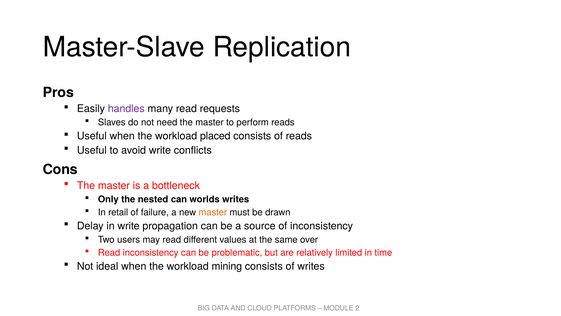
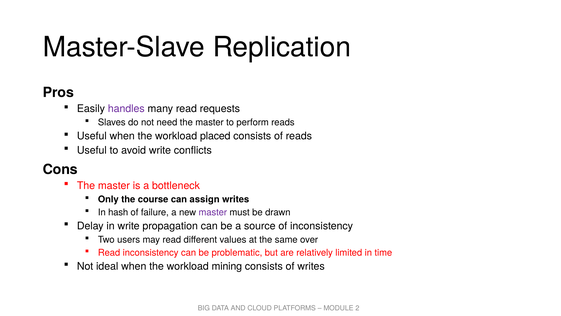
nested: nested -> course (153, 199)
worlds: worlds -> assign (205, 199)
retail: retail -> hash (118, 212)
master colour: orange -> purple (213, 212)
